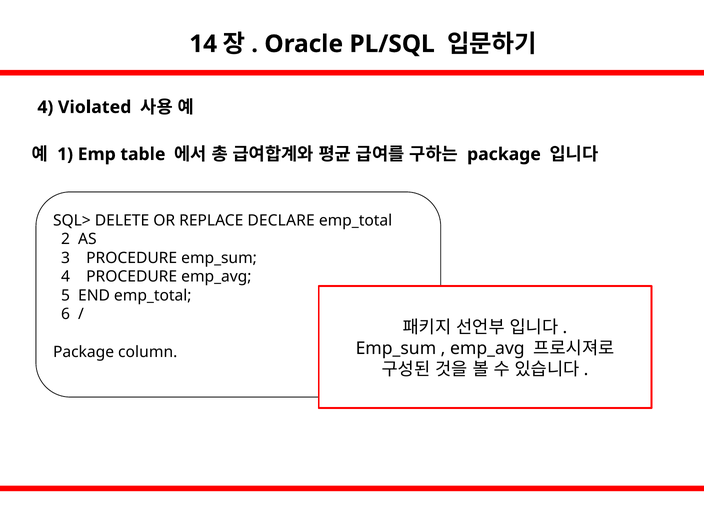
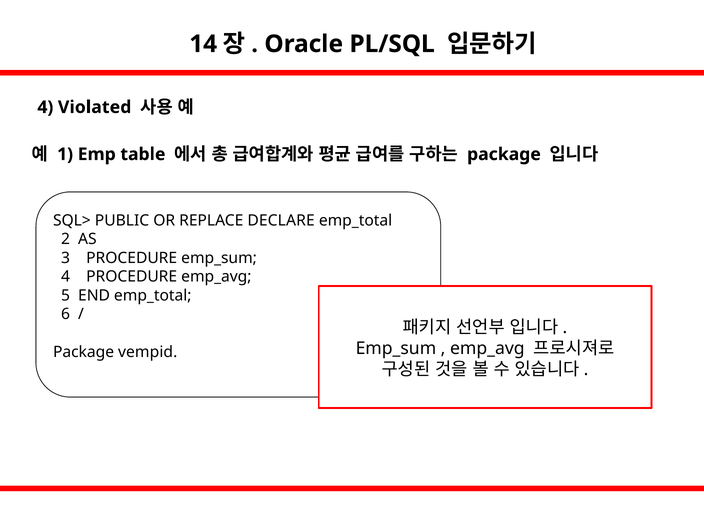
DELETE: DELETE -> PUBLIC (122, 221)
column: column -> vempid (148, 352)
